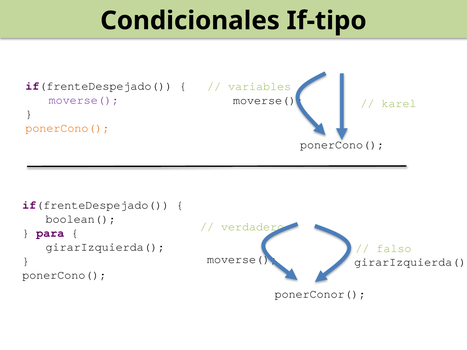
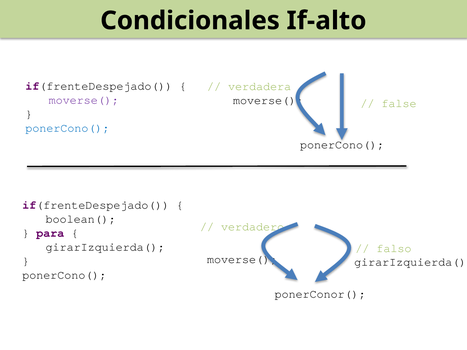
If-tipo: If-tipo -> If-alto (327, 21)
variables: variables -> verdadera (260, 86)
karel: karel -> false (399, 103)
ponerCono( colour: orange -> blue (67, 128)
